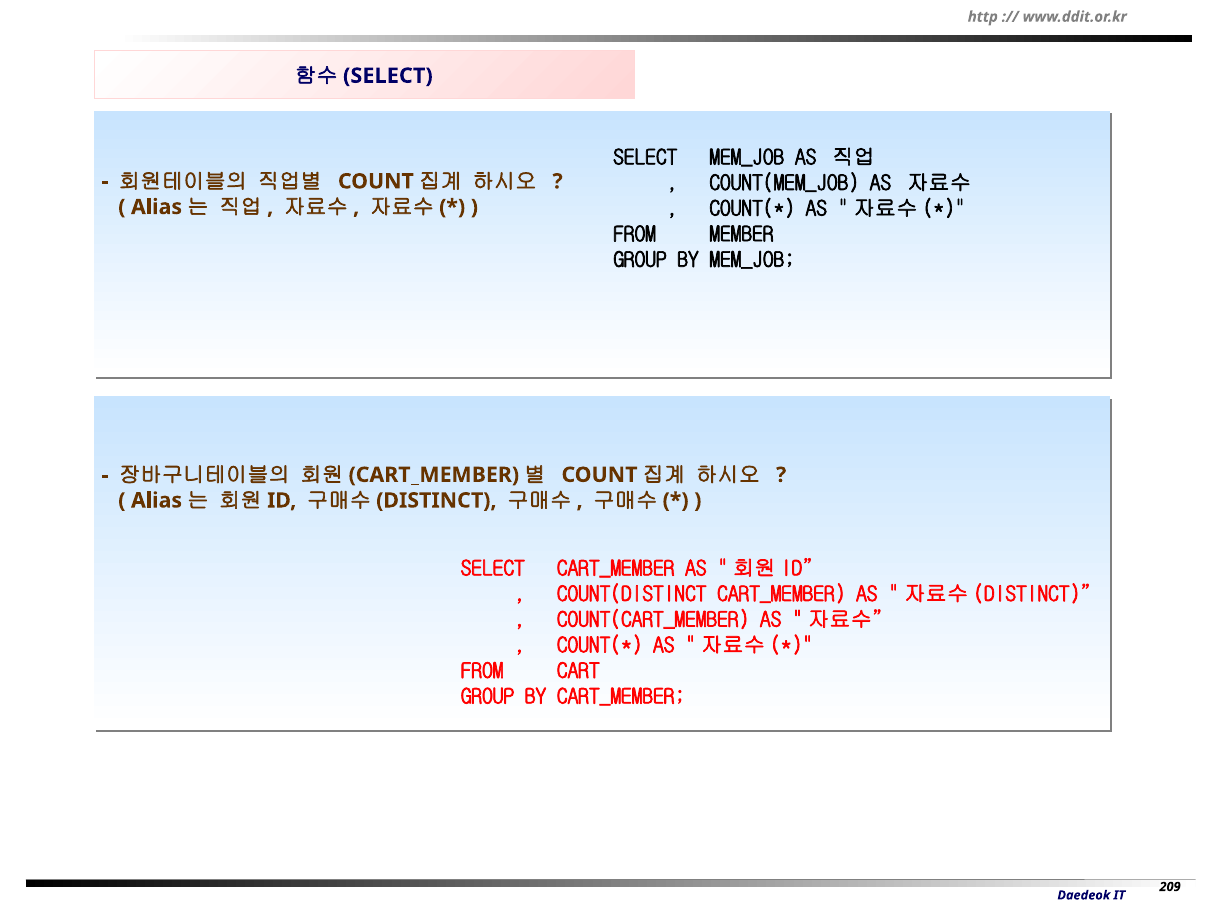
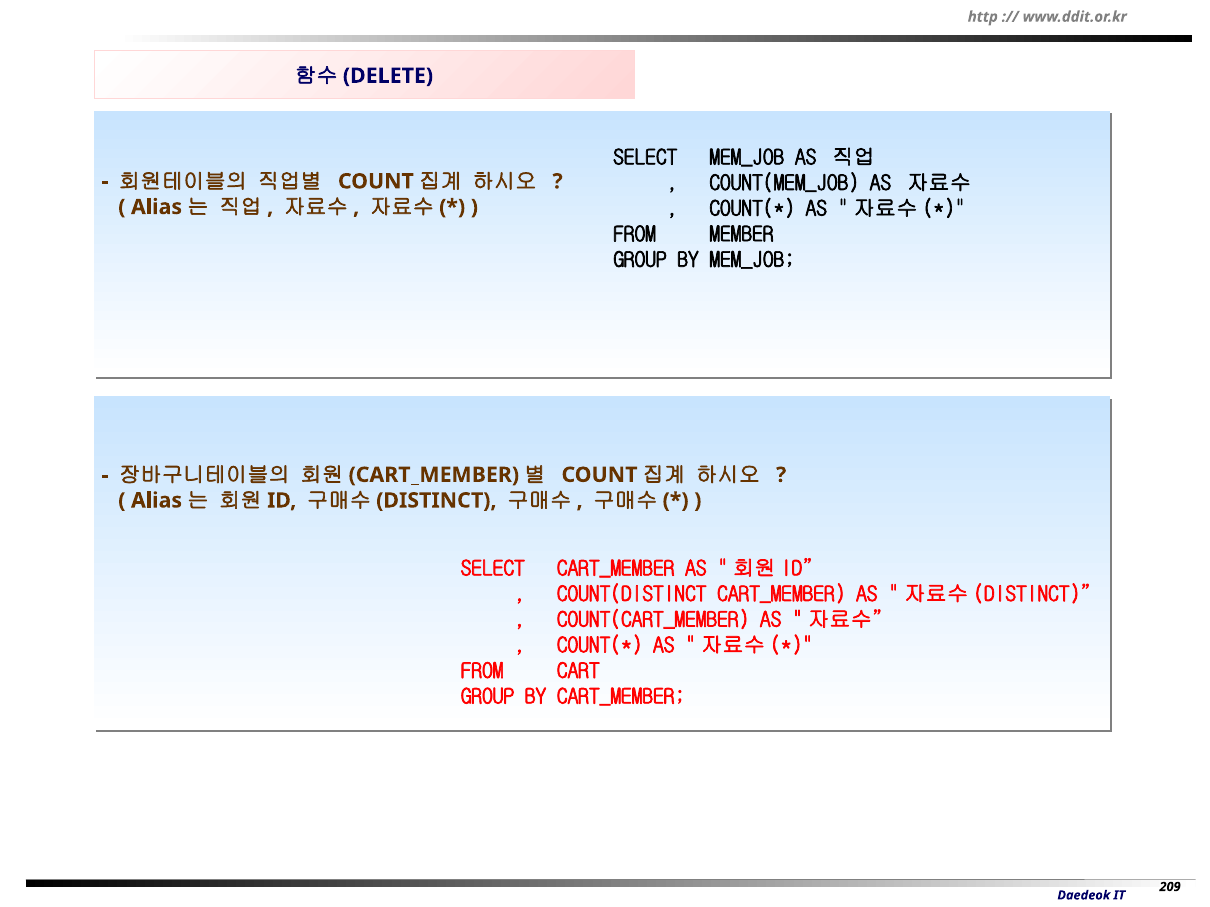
SELECT: SELECT -> DELETE (388, 76)
